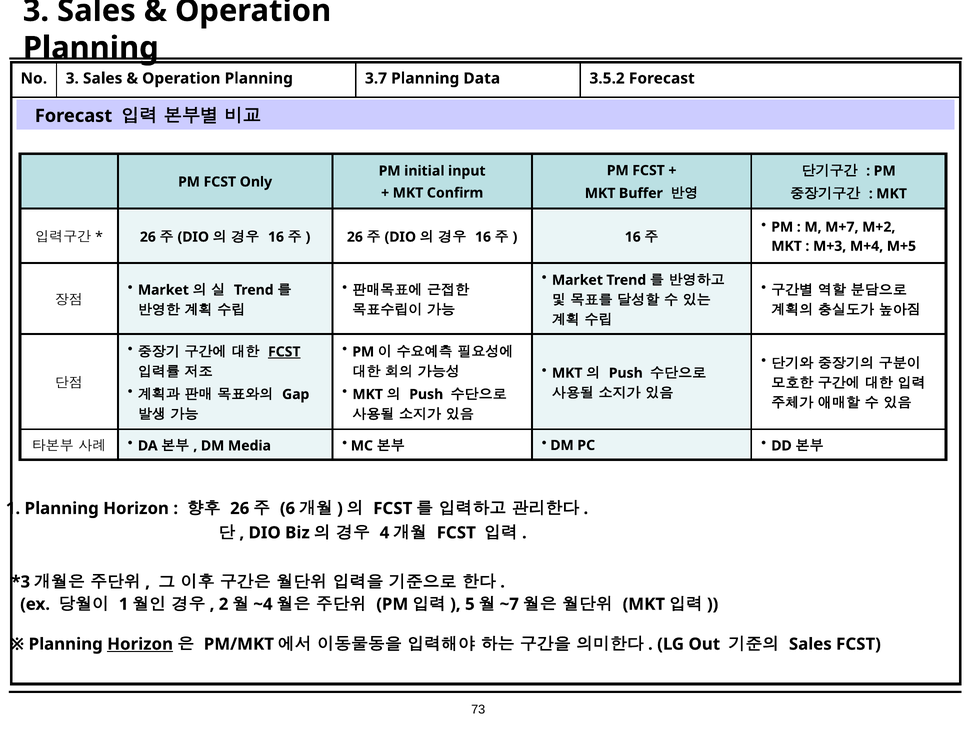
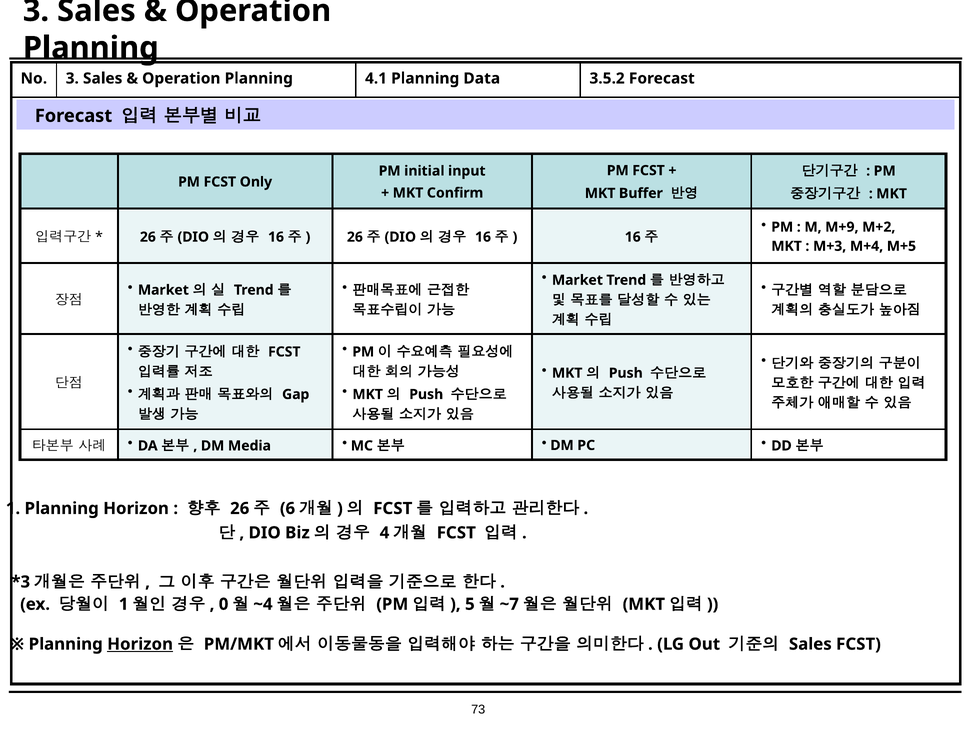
3.7: 3.7 -> 4.1 (376, 78)
M+7: M+7 -> M+9 (842, 227)
FCST underline: present -> none (284, 352)
2: 2 -> 0 (224, 604)
